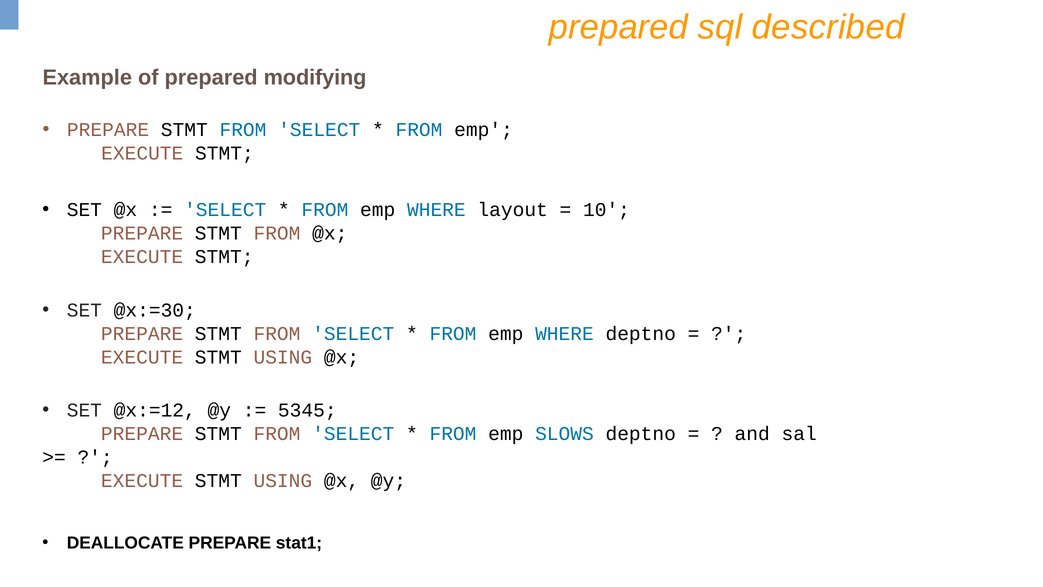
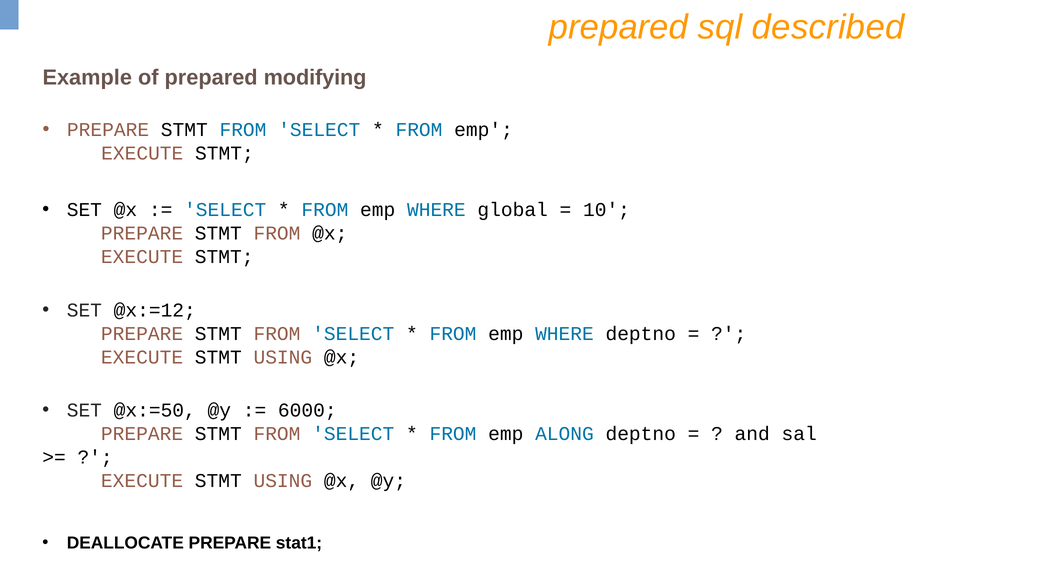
layout: layout -> global (513, 210)
@x:=30: @x:=30 -> @x:=12 (155, 310)
@x:=12: @x:=12 -> @x:=50 (155, 410)
5345: 5345 -> 6000 (307, 410)
SLOWS: SLOWS -> ALONG (564, 433)
